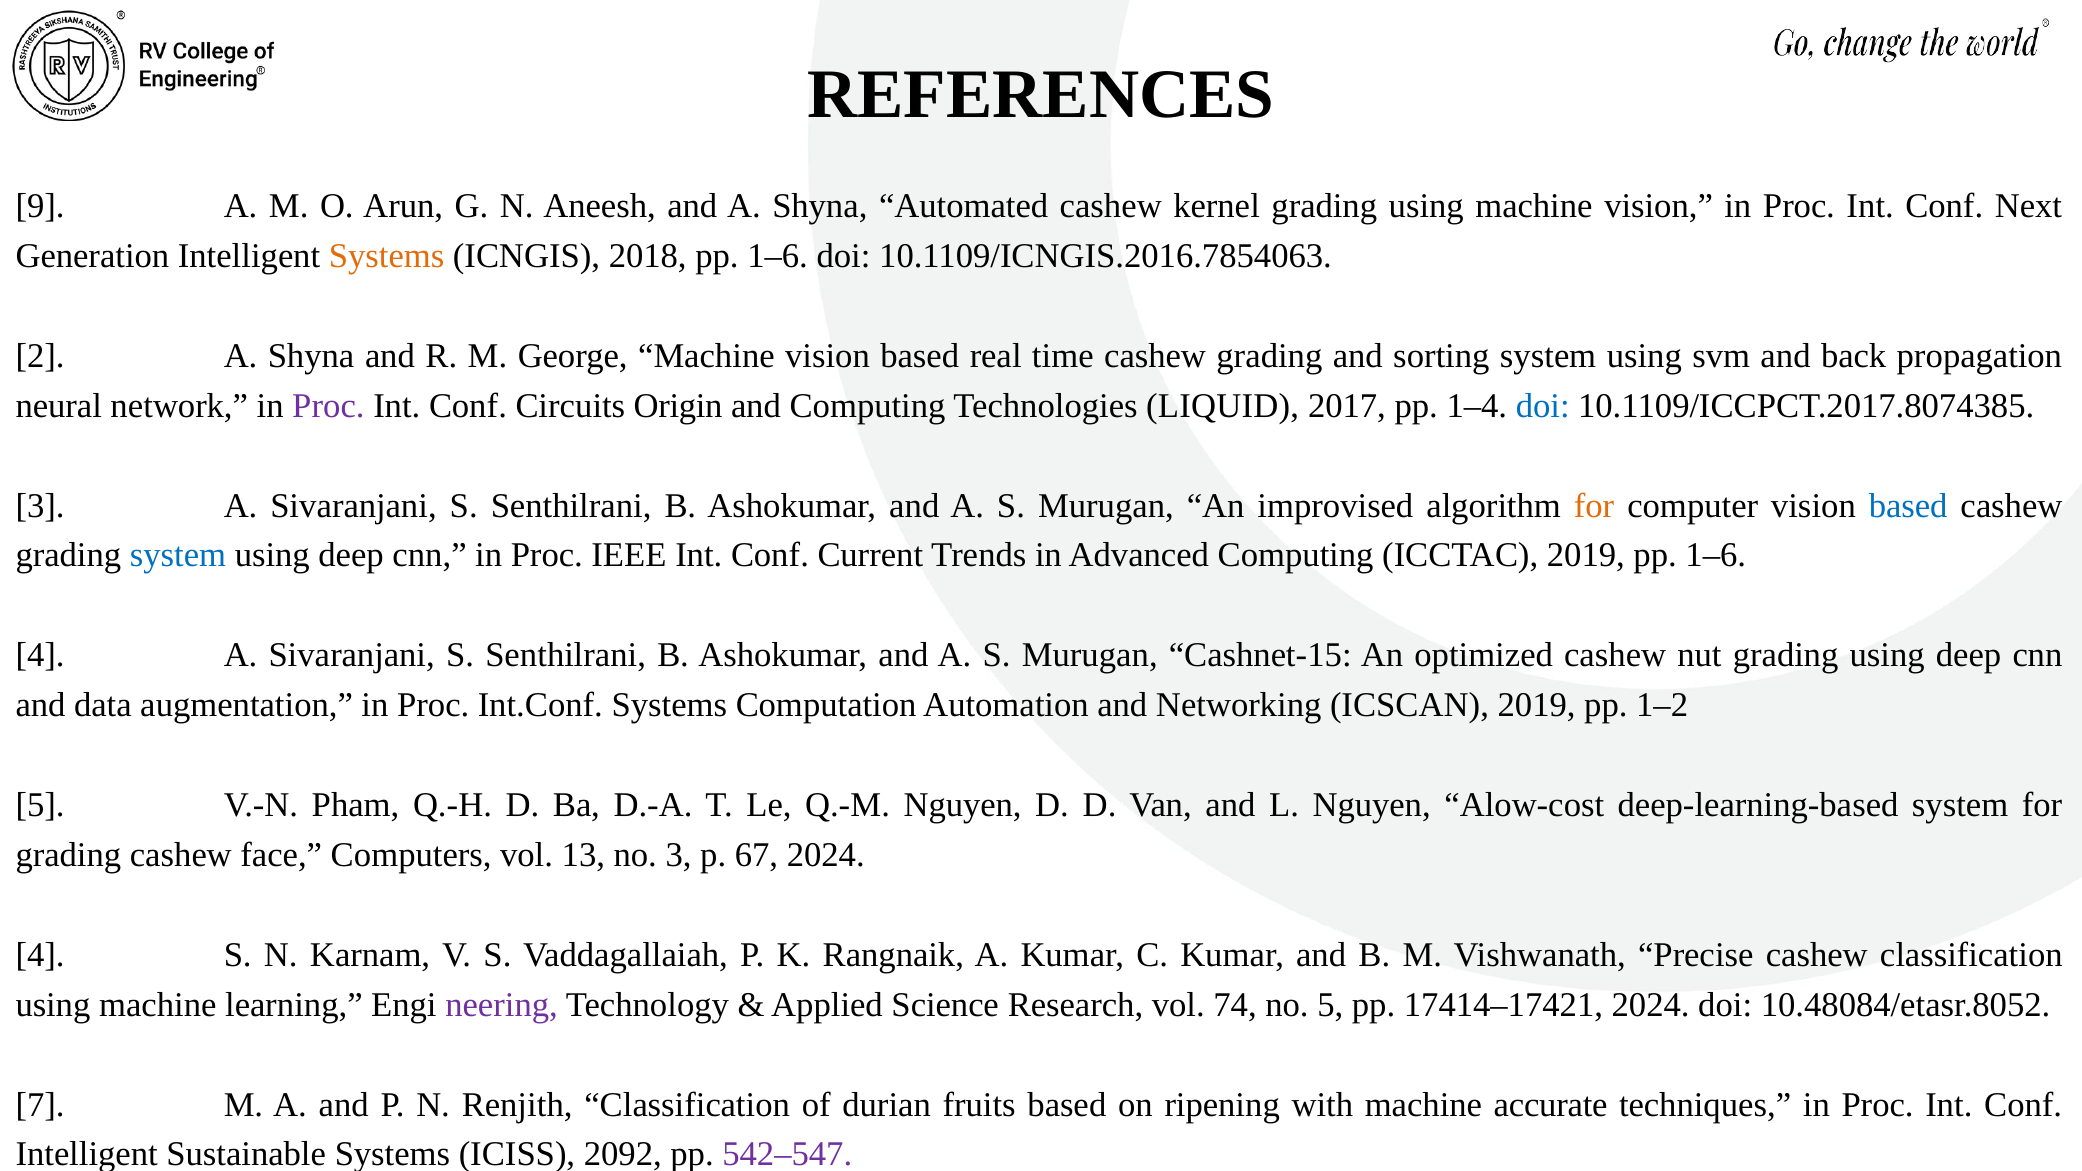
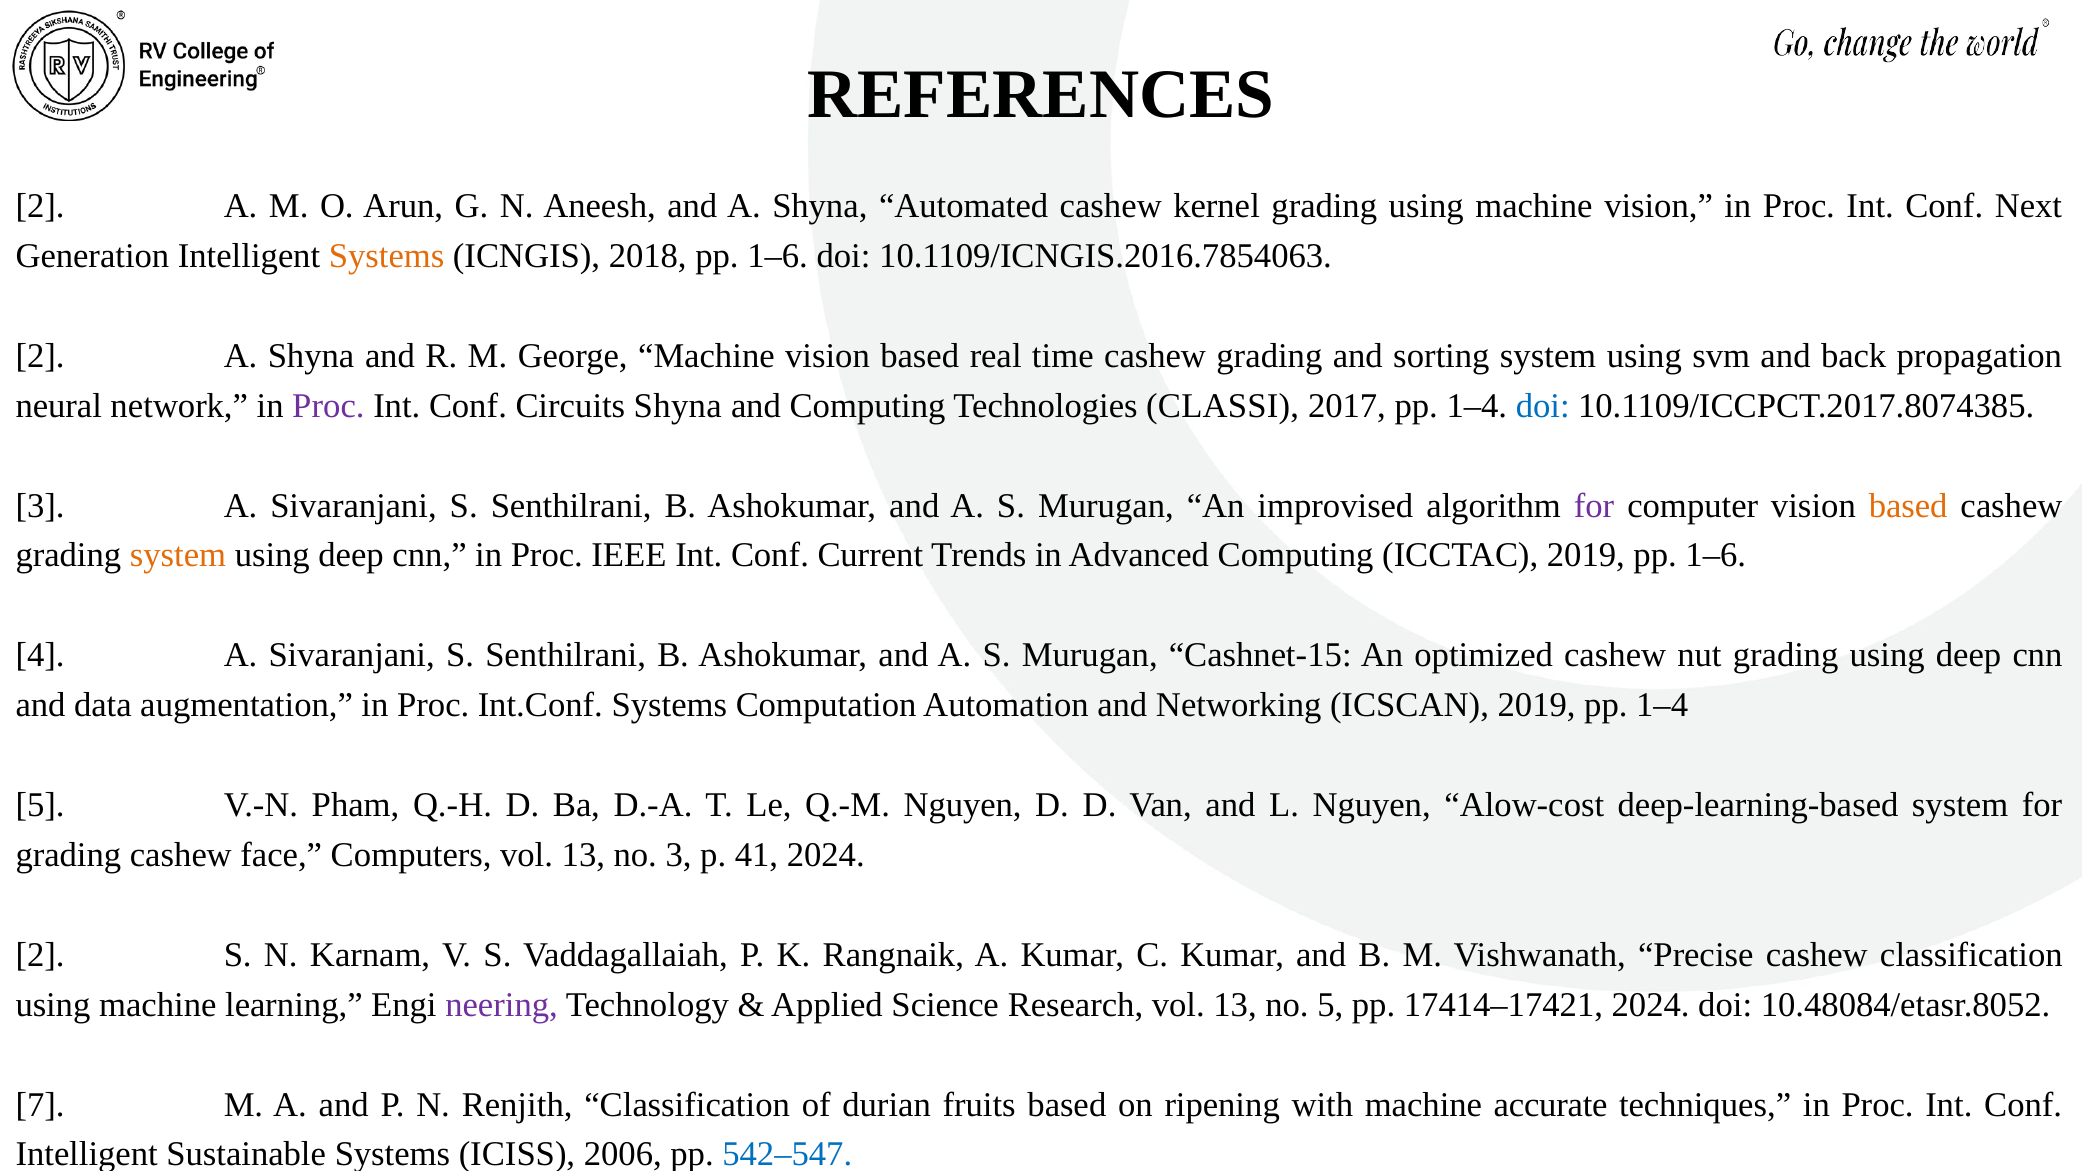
9: 9 -> 2 (40, 206)
Circuits Origin: Origin -> Shyna (678, 406)
LIQUID: LIQUID -> CLASSI (1223, 406)
for colour: orange -> purple (1594, 506)
based colour: blue -> orange (1908, 506)
system colour: blue -> orange (178, 556)
2019 pp 1–2: 1–2 -> 1–4 (1662, 705)
67: 67 -> 41 (756, 855)
4: 4 -> 2 (40, 955)
Research vol 74: 74 -> 13 (1235, 1005)
2092: 2092 -> 2006 (623, 1155)
542–547 colour: purple -> blue (787, 1155)
